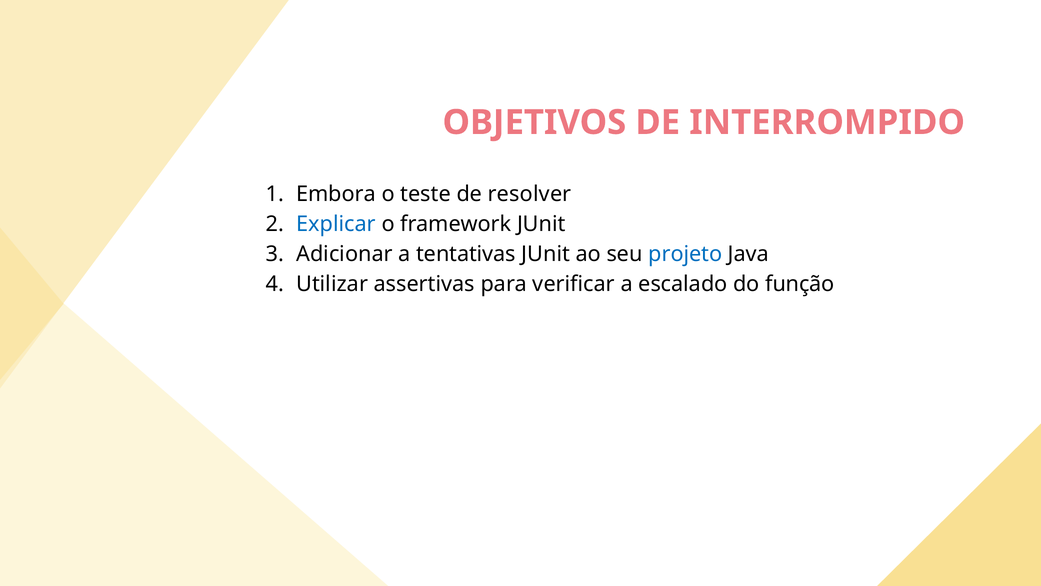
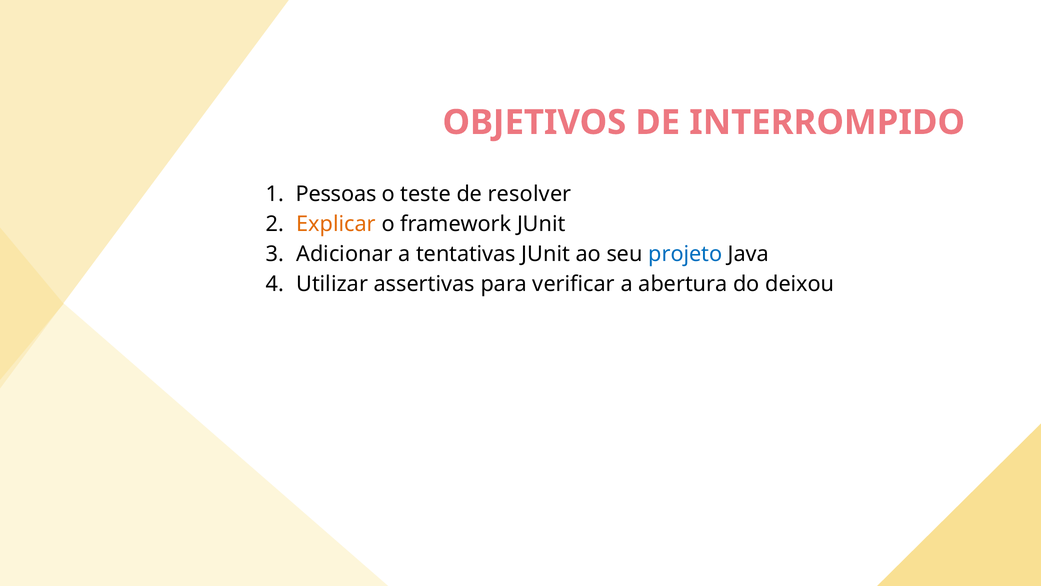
Embora: Embora -> Pessoas (336, 194)
Explicar colour: blue -> orange (336, 224)
escalado: escalado -> abertura (683, 284)
função: função -> deixou (800, 284)
